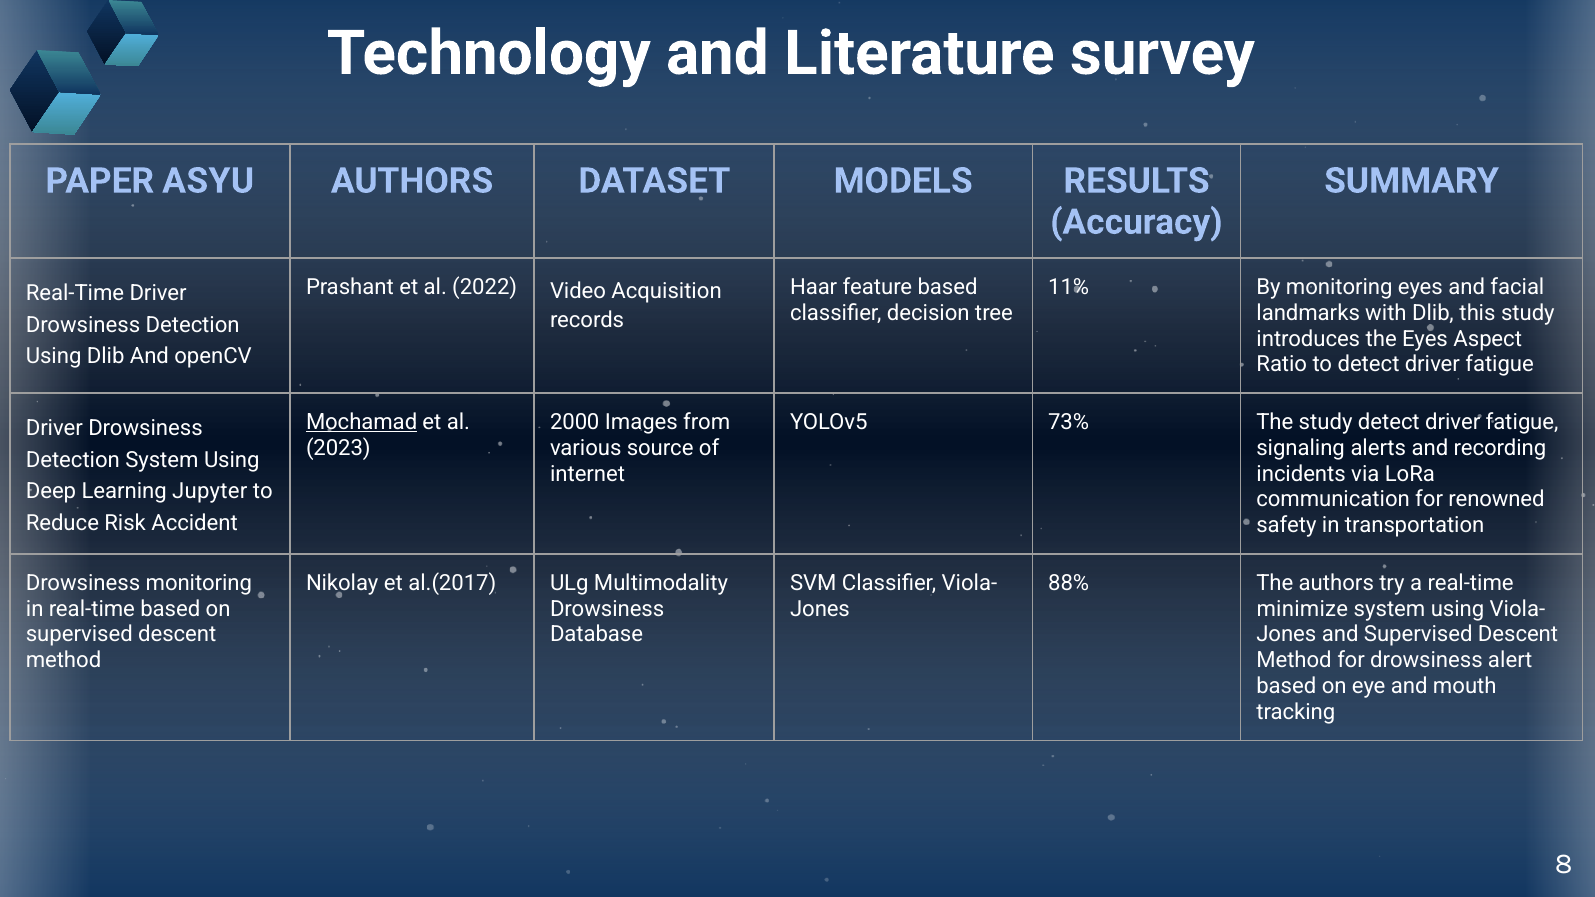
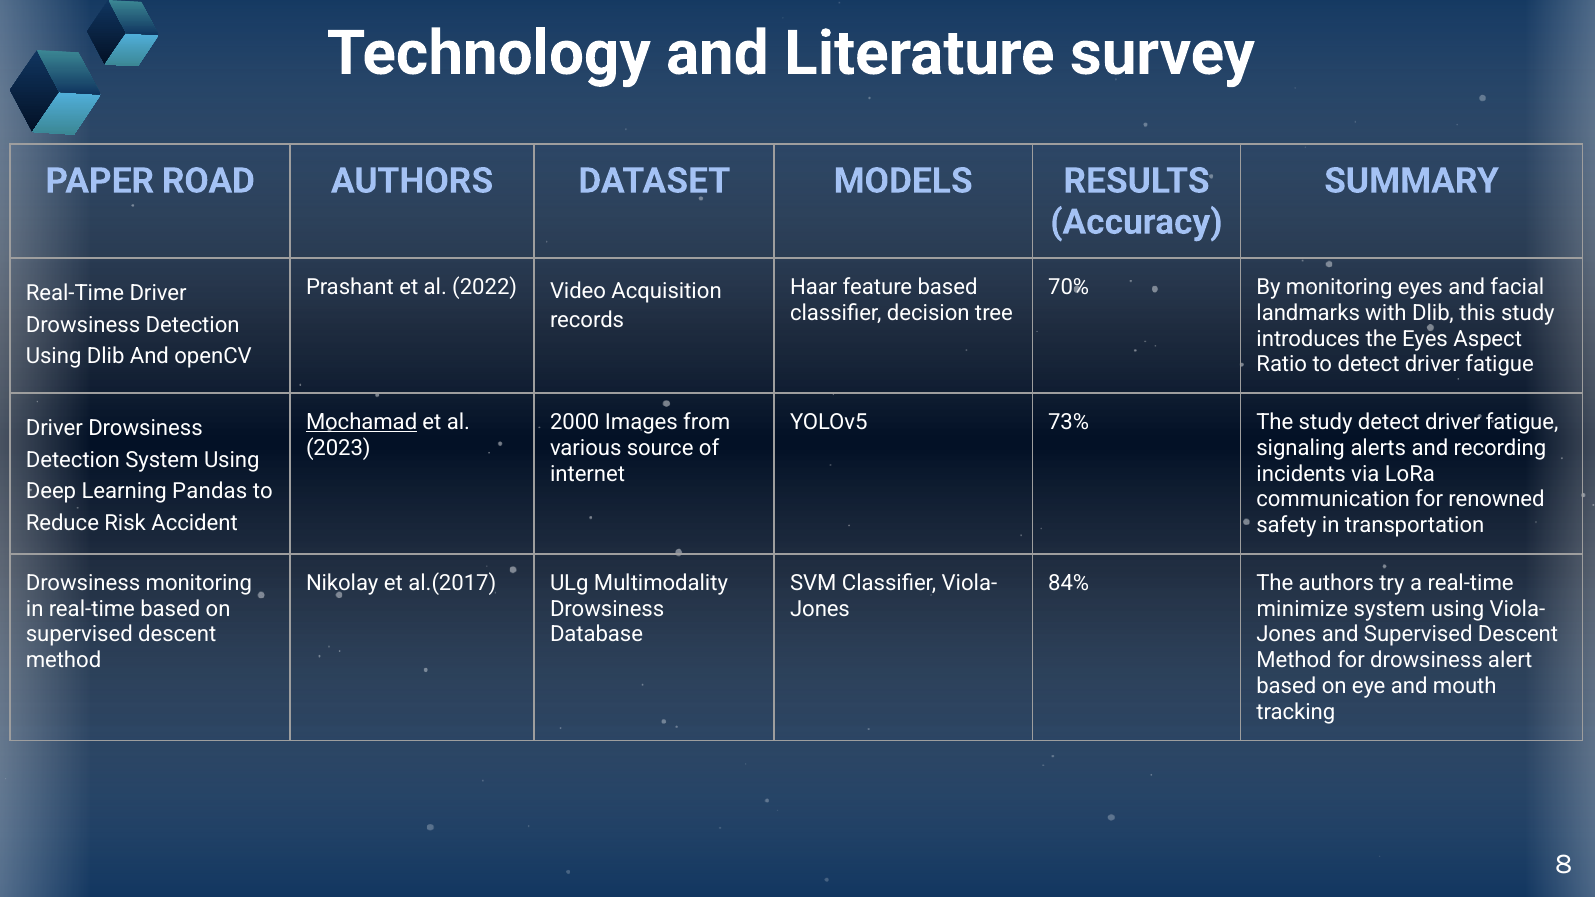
ASYU: ASYU -> ROAD (208, 181)
11%: 11% -> 70% (1069, 287)
Jupyter: Jupyter -> Pandas (210, 492)
88%: 88% -> 84% (1069, 583)
